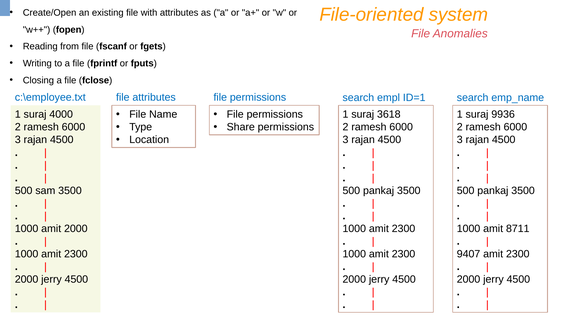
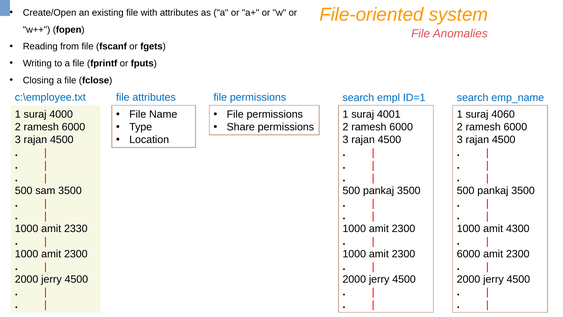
3618: 3618 -> 4001 (389, 114)
9936: 9936 -> 4060 (503, 114)
amit 2000: 2000 -> 2330 (76, 228)
8711: 8711 -> 4300 (518, 228)
9407: 9407 -> 6000 (469, 254)
